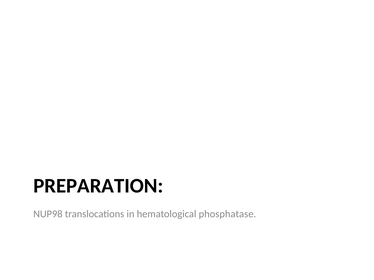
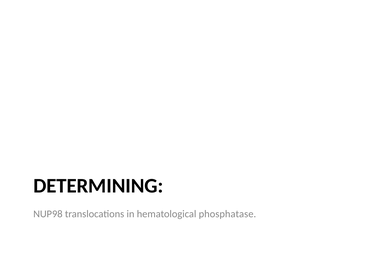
PREPARATION: PREPARATION -> DETERMINING (98, 186)
